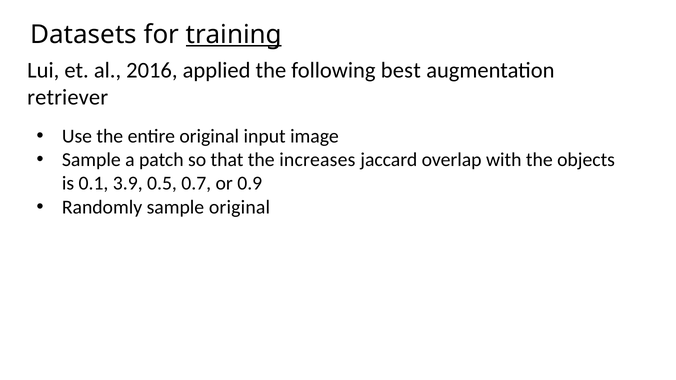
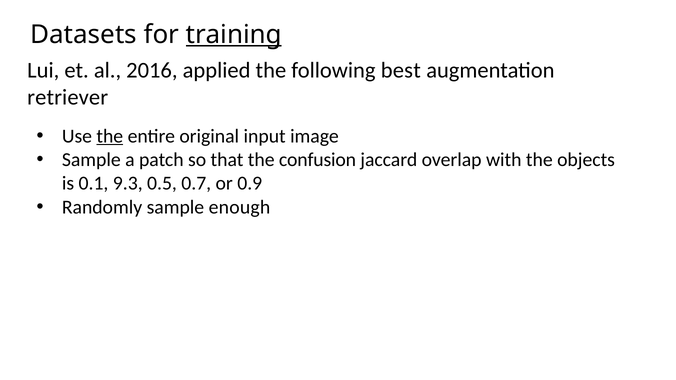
the underline: none -> present (110, 136)
increases: increases -> confusion (317, 160)
3.9: 3.9 -> 9.3 (128, 184)
sample original: original -> enough (240, 207)
